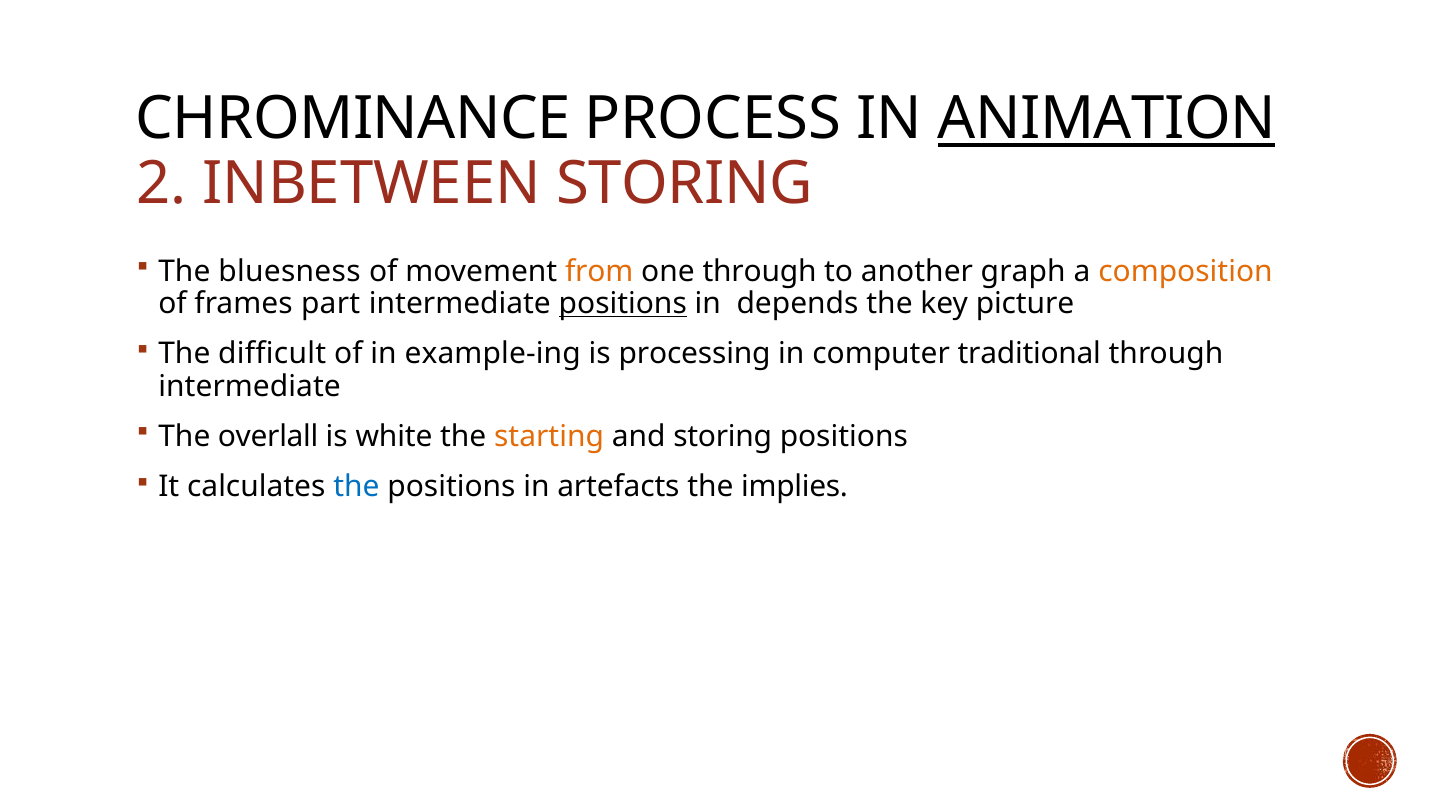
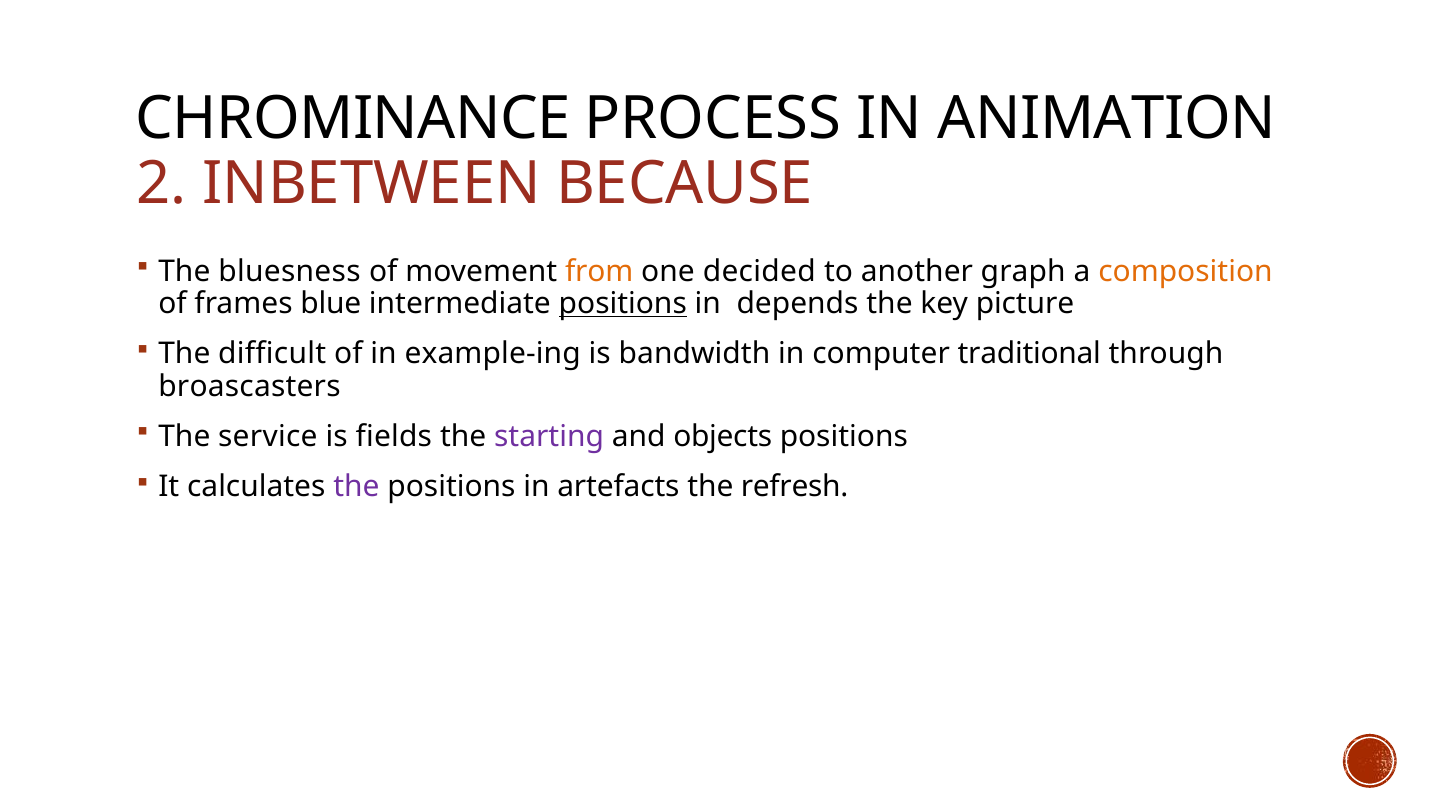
ANIMATION underline: present -> none (1107, 119)
INBETWEEN STORING: STORING -> BECAUSE (685, 184)
one through: through -> decided (759, 271)
part: part -> blue (331, 304)
processing: processing -> bandwidth (694, 354)
intermediate: intermediate -> broascasters (249, 386)
overlall: overlall -> service (268, 436)
white: white -> fields (394, 436)
starting colour: orange -> purple (549, 436)
and storing: storing -> objects (723, 436)
the colour: blue -> purple (356, 487)
implies: implies -> refresh (795, 487)
